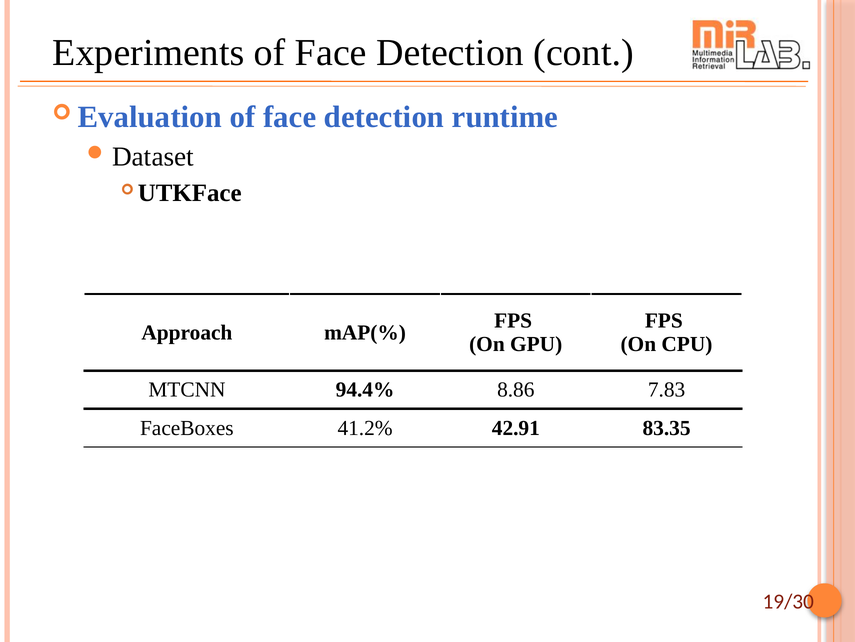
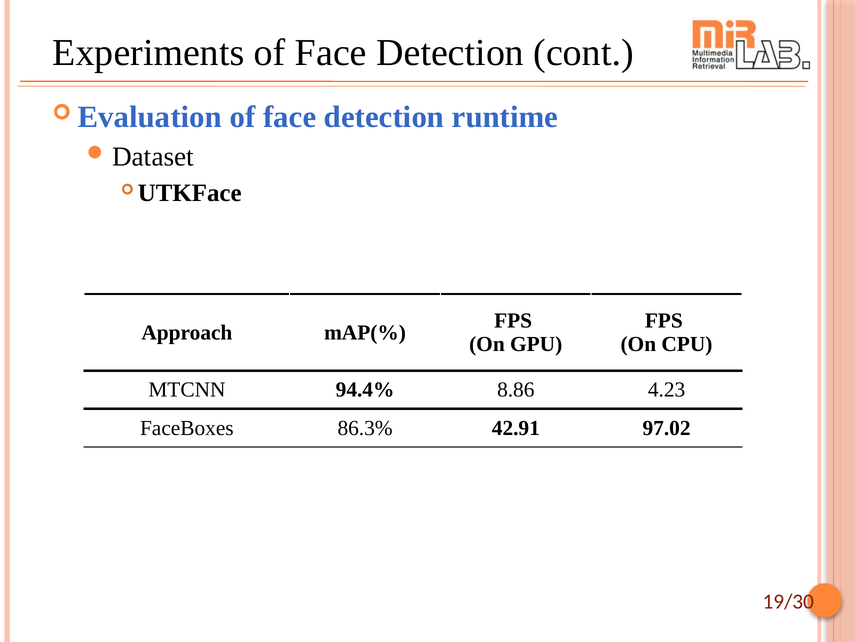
7.83: 7.83 -> 4.23 (667, 389)
41.2%: 41.2% -> 86.3% (365, 428)
83.35: 83.35 -> 97.02 (667, 428)
